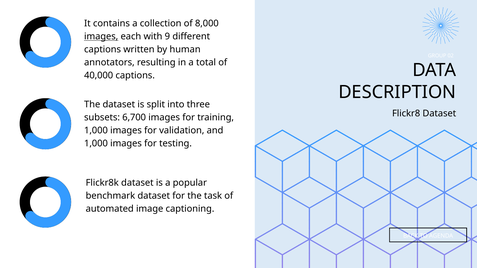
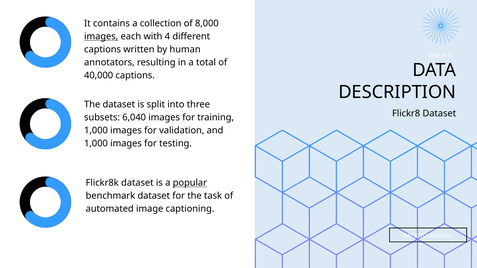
9: 9 -> 4 (167, 37)
6,700: 6,700 -> 6,040 (134, 118)
popular underline: none -> present (190, 183)
